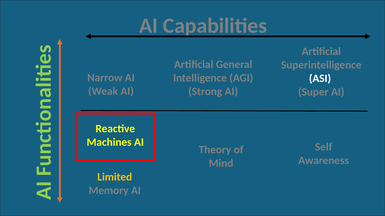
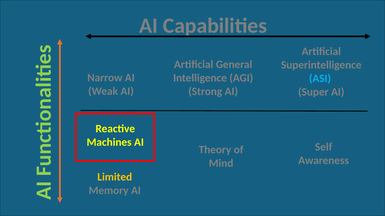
ASI colour: white -> light blue (320, 79)
